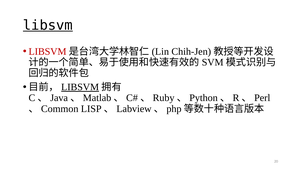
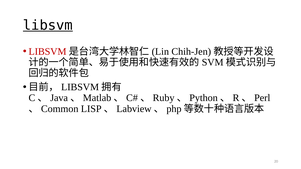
LIBSVM underline: present -> none (80, 87)
